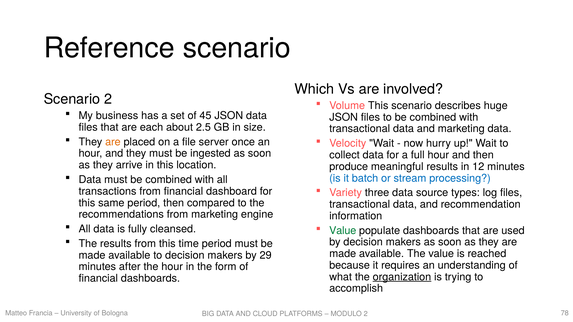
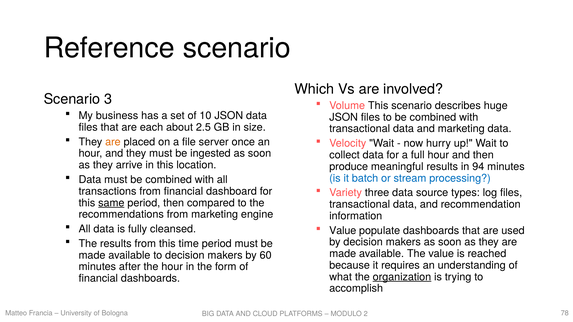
Scenario 2: 2 -> 3 (108, 99)
45: 45 -> 10 (205, 116)
12: 12 -> 94 (478, 167)
same underline: none -> present (111, 203)
Value colour: green -> black (343, 231)
29: 29 -> 60 (266, 255)
